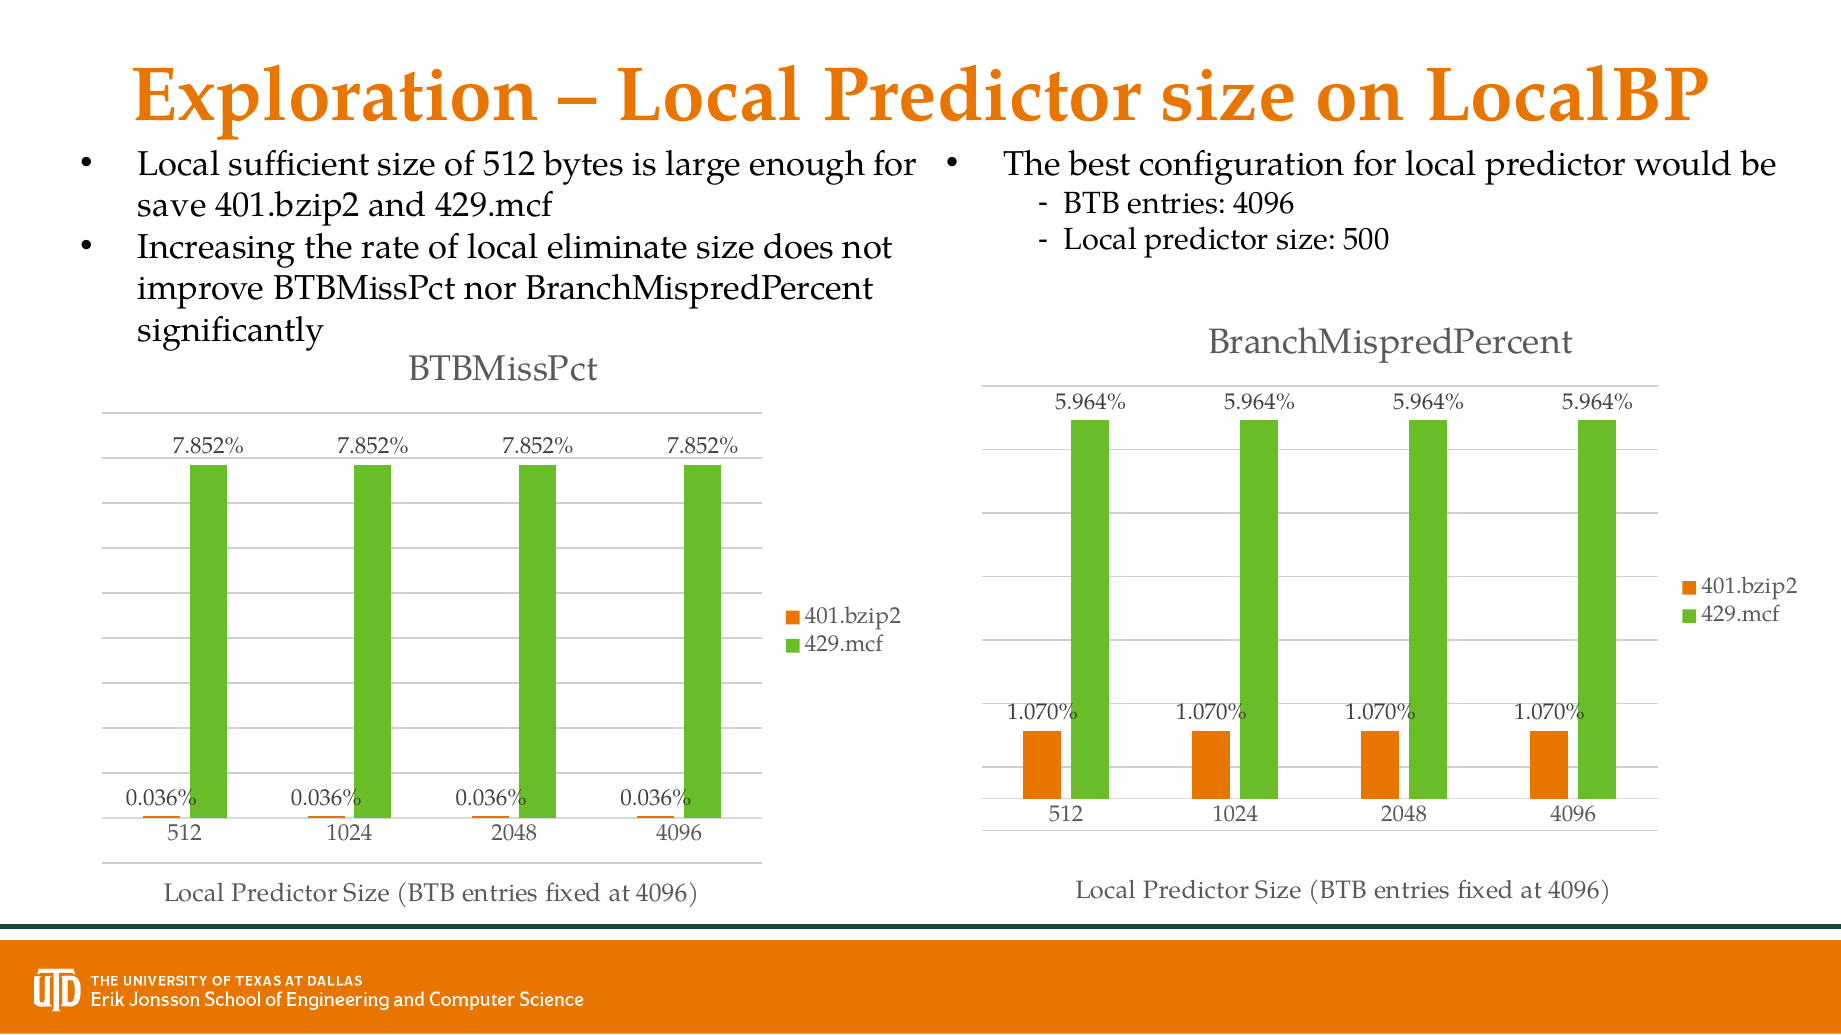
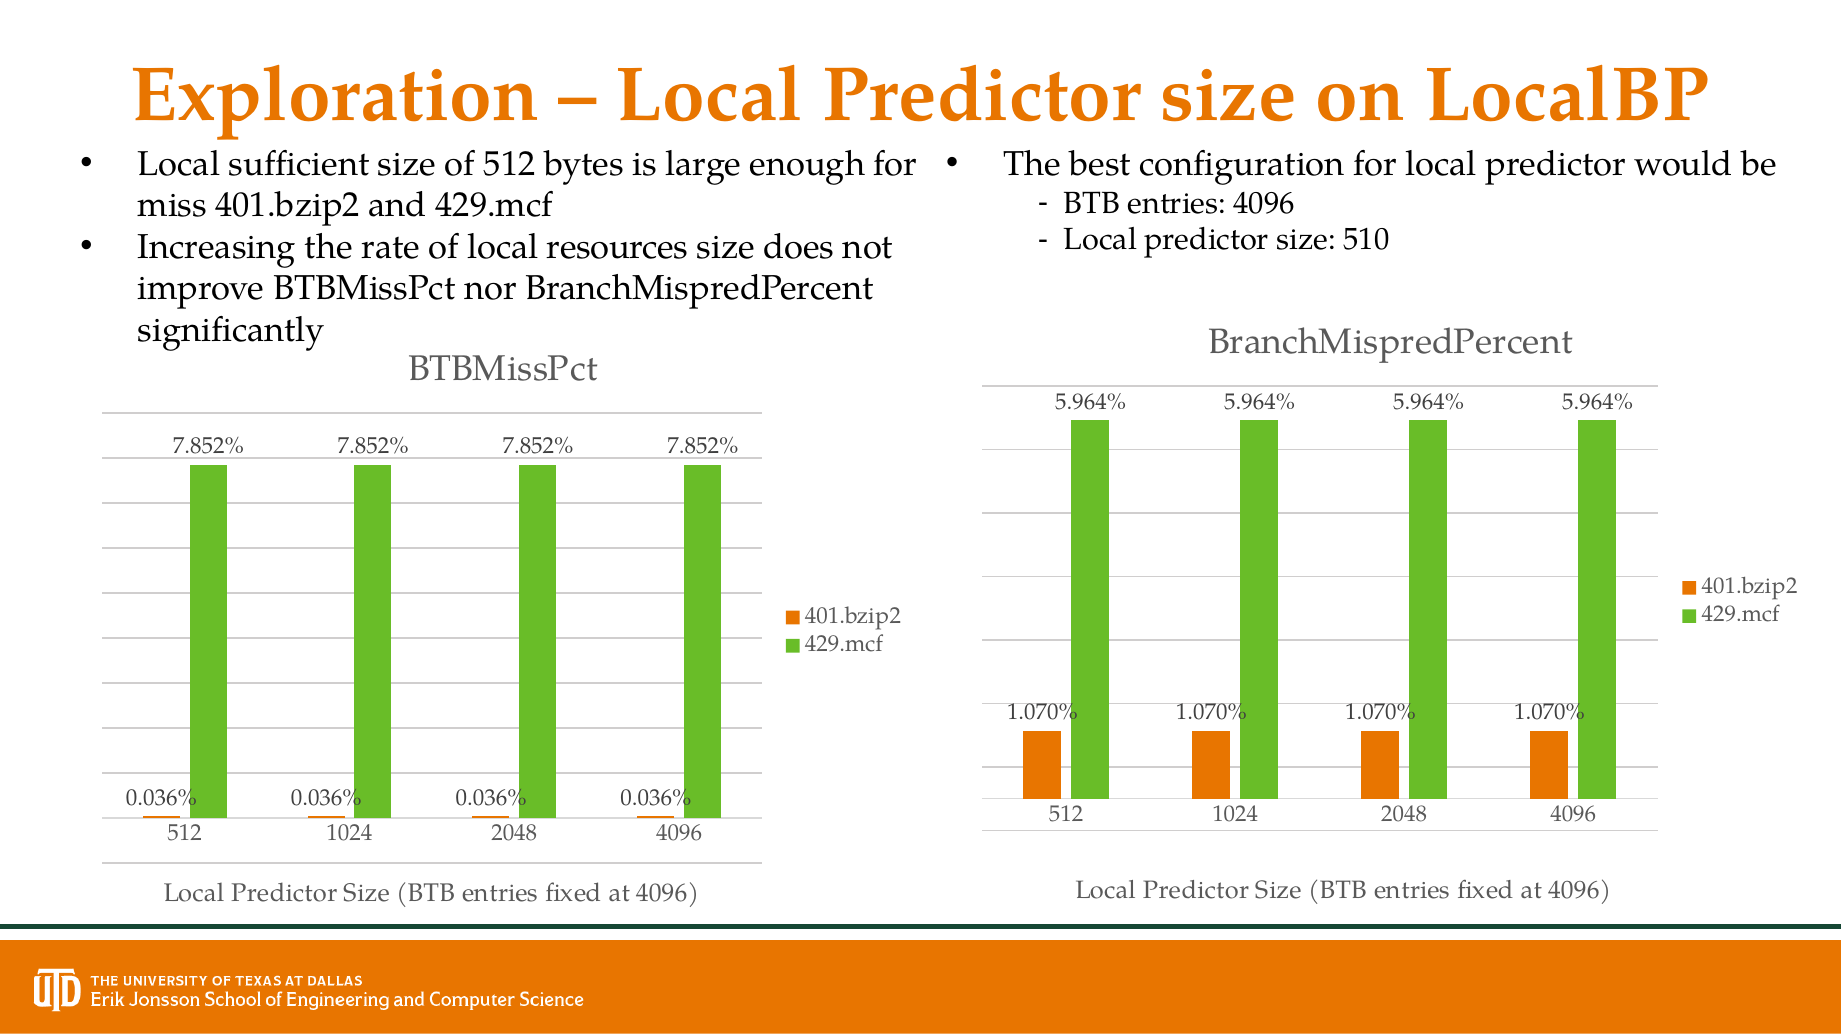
save: save -> miss (172, 206)
eliminate: eliminate -> resources (618, 247)
500: 500 -> 510 (1366, 240)
